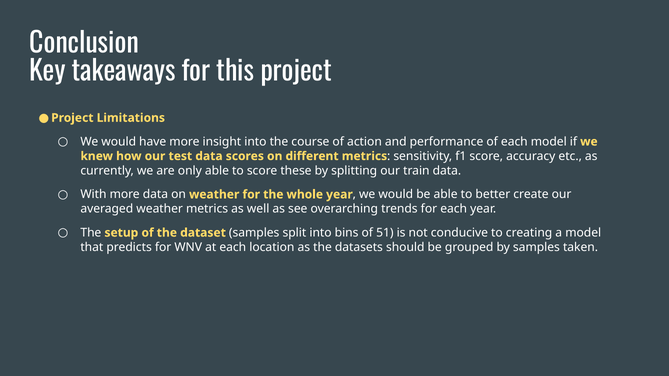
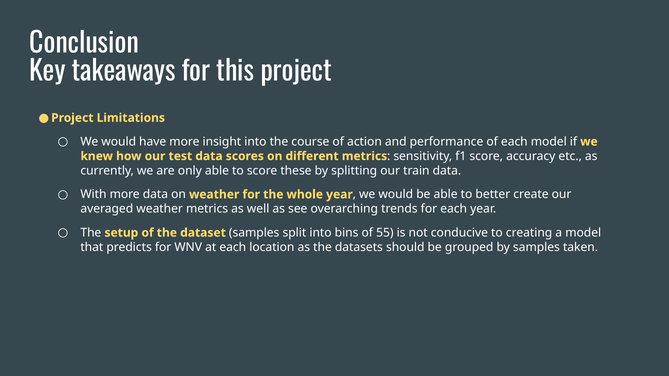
51: 51 -> 55 (385, 233)
